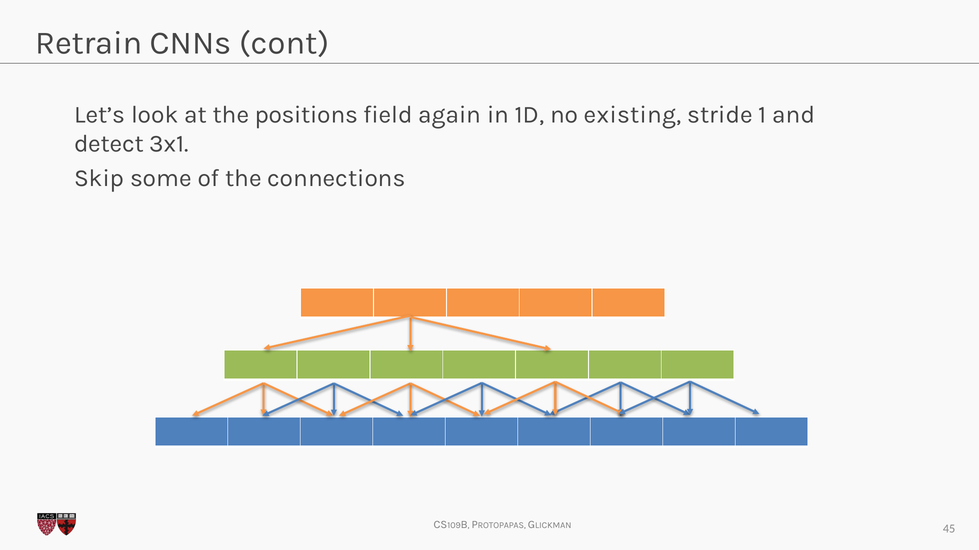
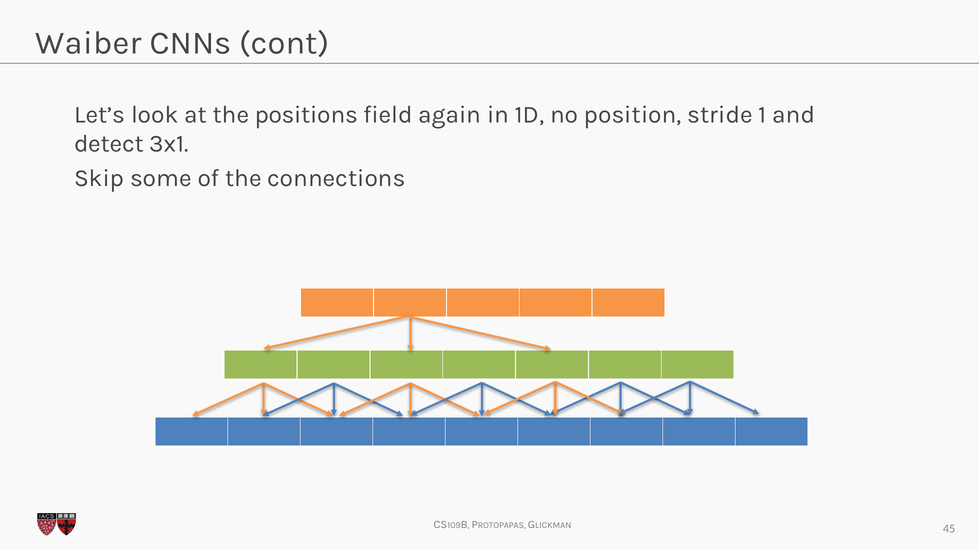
Retrain: Retrain -> Waiber (88, 43)
existing: existing -> position (633, 115)
